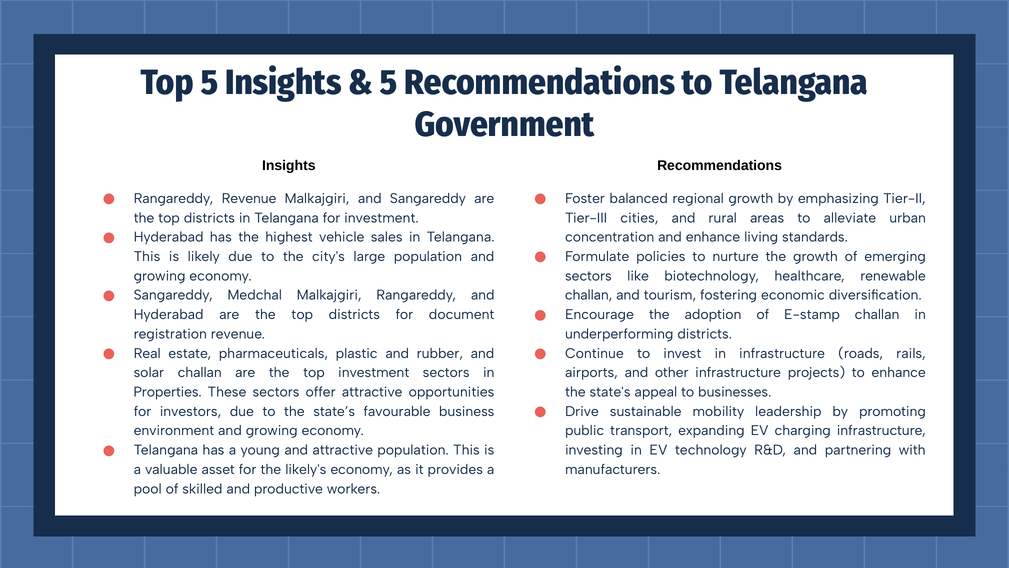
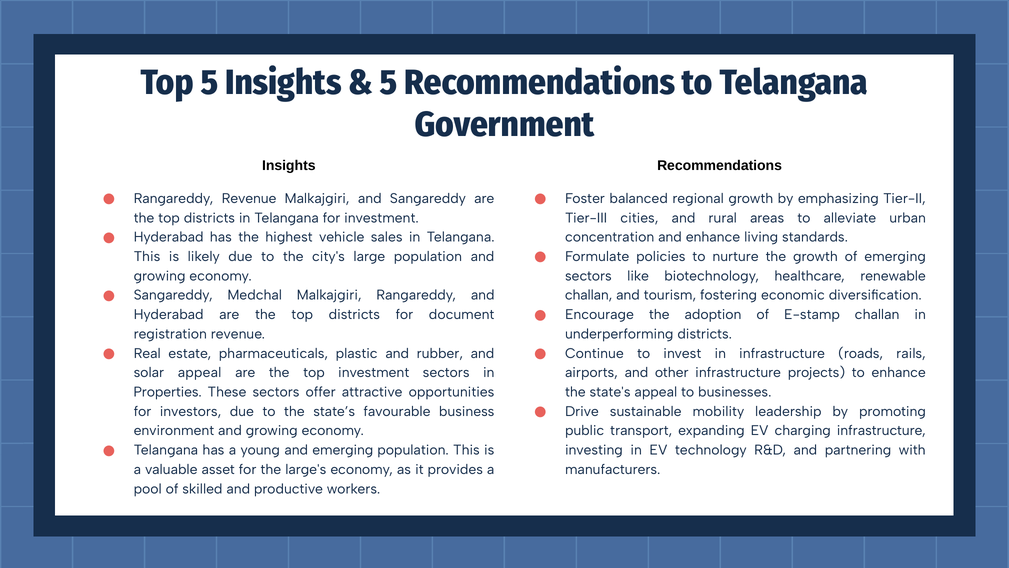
solar challan: challan -> appeal (200, 372)
and attractive: attractive -> emerging (343, 450)
likely's: likely's -> large's (306, 469)
